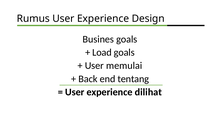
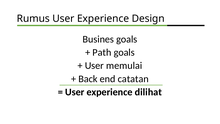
Load: Load -> Path (102, 52)
tentang: tentang -> catatan (133, 79)
